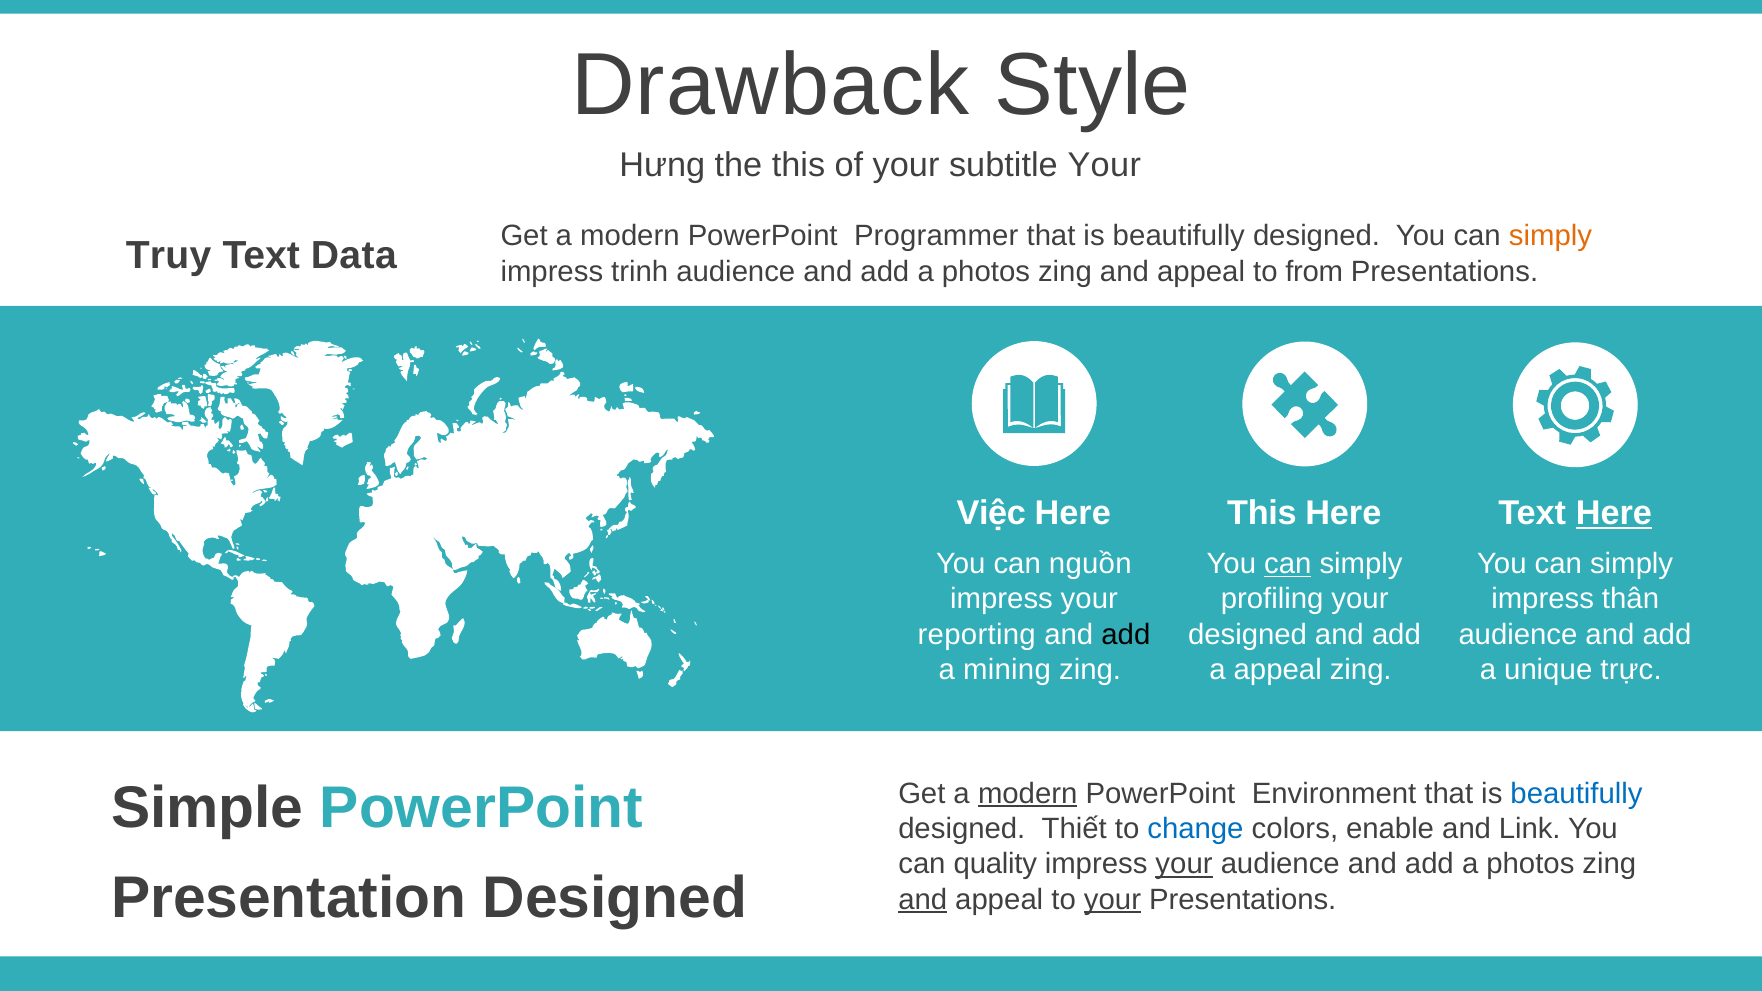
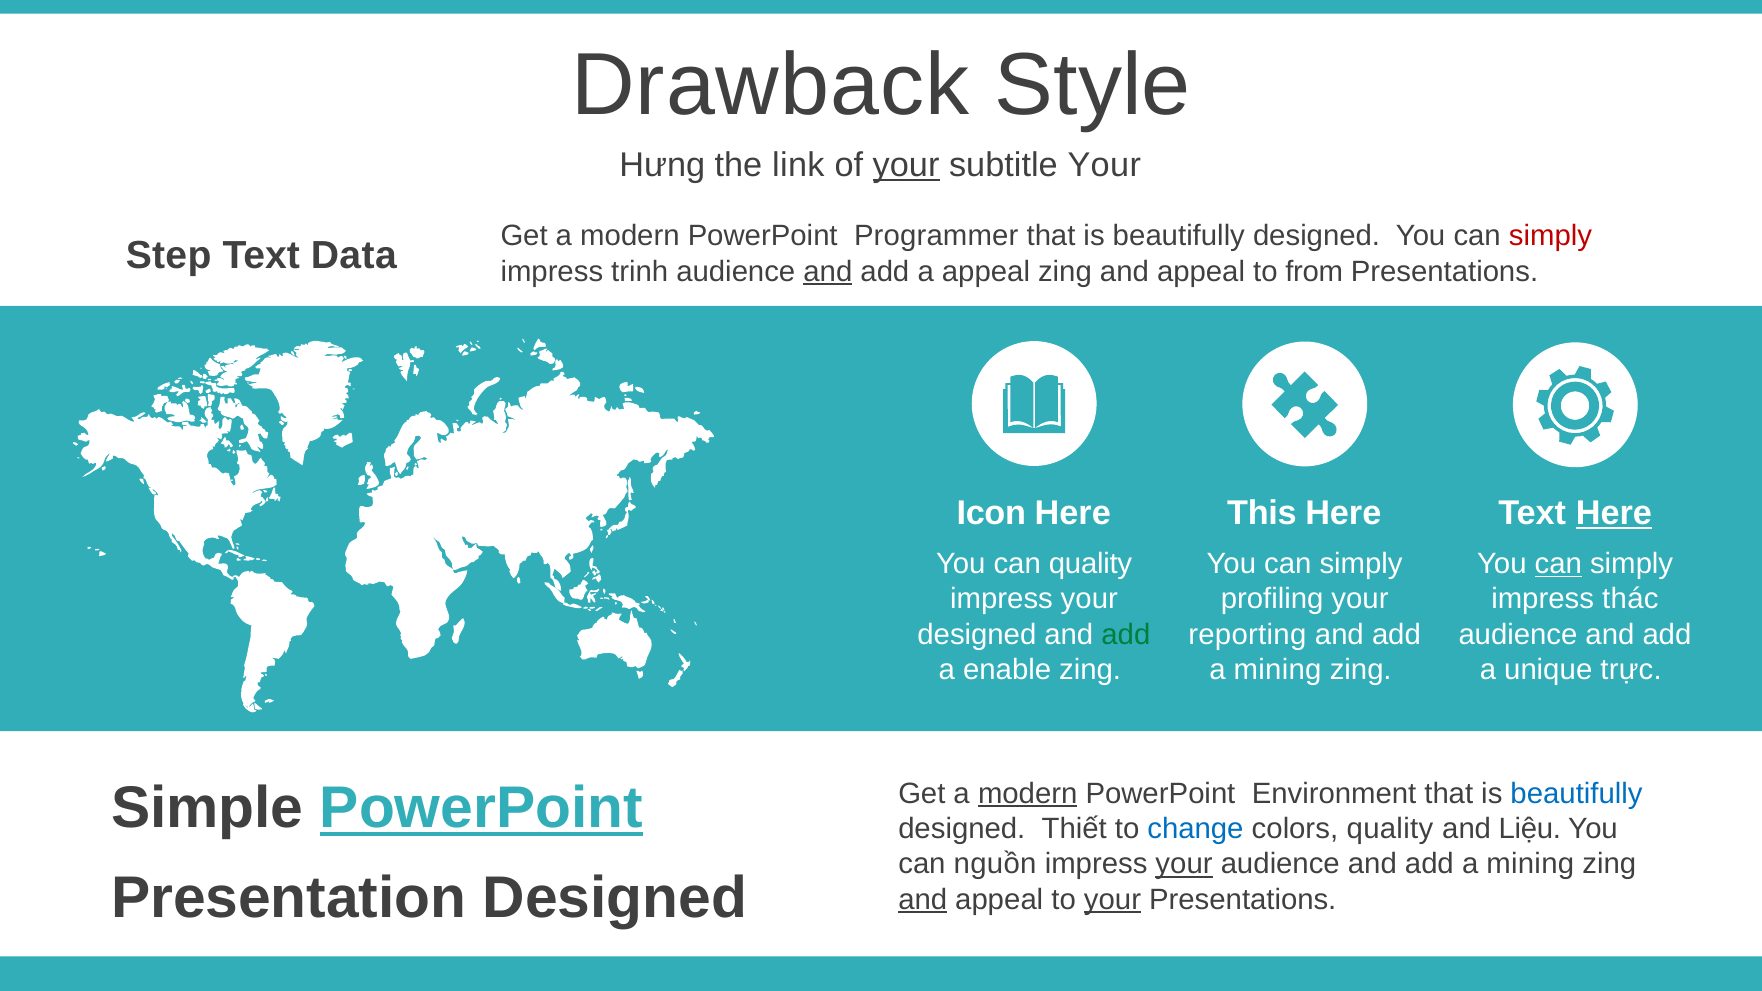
the this: this -> link (798, 165)
your underline: none -> present (906, 165)
simply colour: orange -> red (1550, 236)
Truy: Truy -> Step (169, 255)
and underline: none -> present (828, 271)
photos: photos -> appeal (986, 271)
Việc: Việc -> Icon (991, 513)
can nguồn: nguồn -> quality (1091, 564)
can underline: present -> none (1288, 564)
can underline: none -> present (1558, 564)
thân: thân -> thác (1630, 599)
reporting: reporting -> designed (977, 634)
add colour: black -> green (1126, 634)
designed: designed -> reporting (1247, 634)
mining: mining -> enable (1007, 670)
appeal: appeal -> mining (1278, 670)
PowerPoint underline: none -> present (481, 809)
colors enable: enable -> quality (1390, 829)
Link: Link -> Liệu (1530, 829)
quality: quality -> nguồn (995, 864)
photos: photos -> mining (1530, 864)
